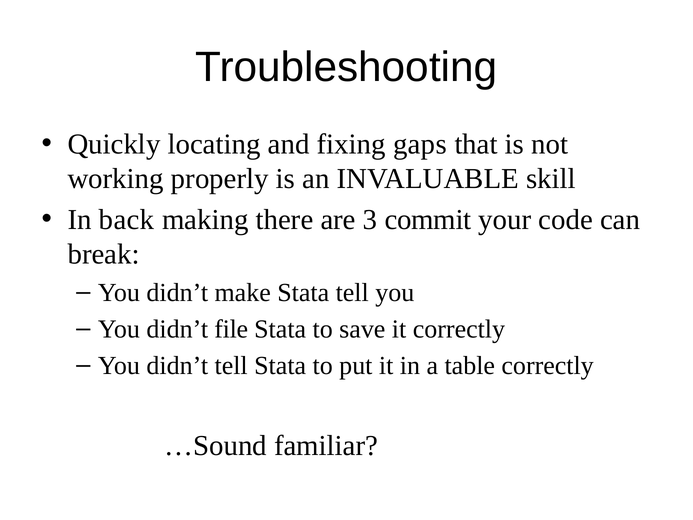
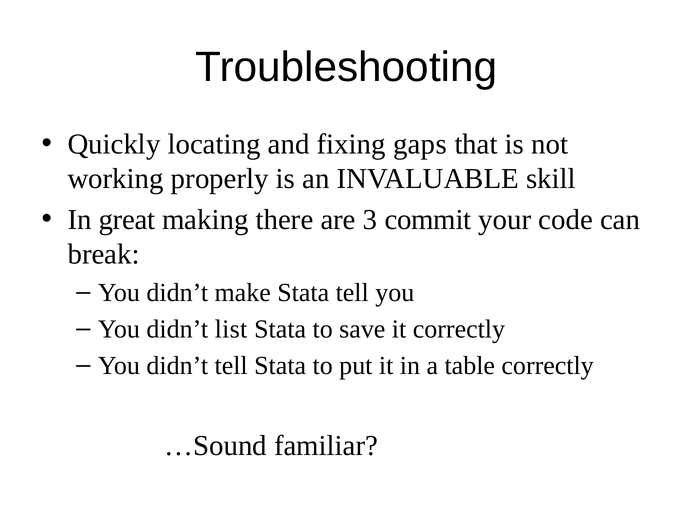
back: back -> great (127, 220)
file: file -> list (231, 329)
